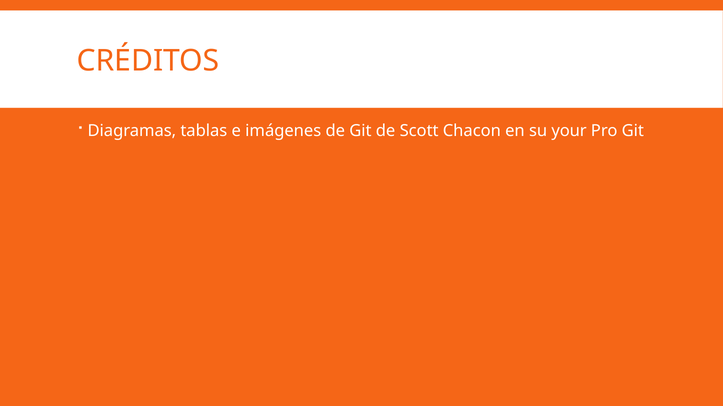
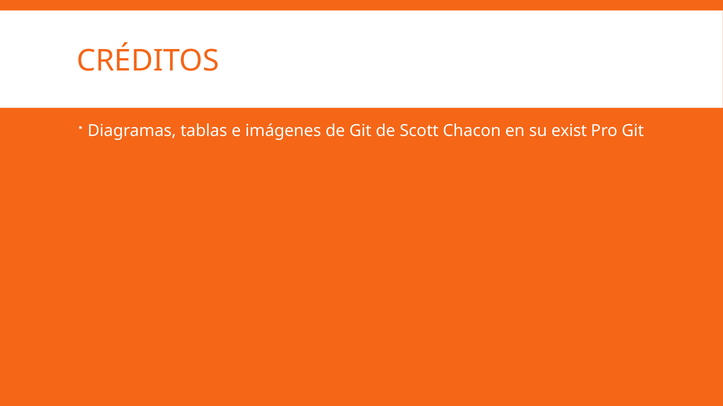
your: your -> exist (569, 131)
